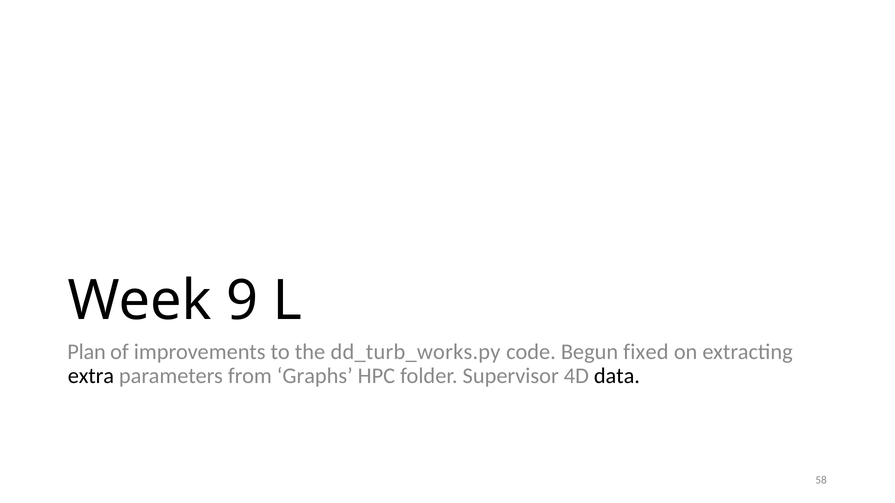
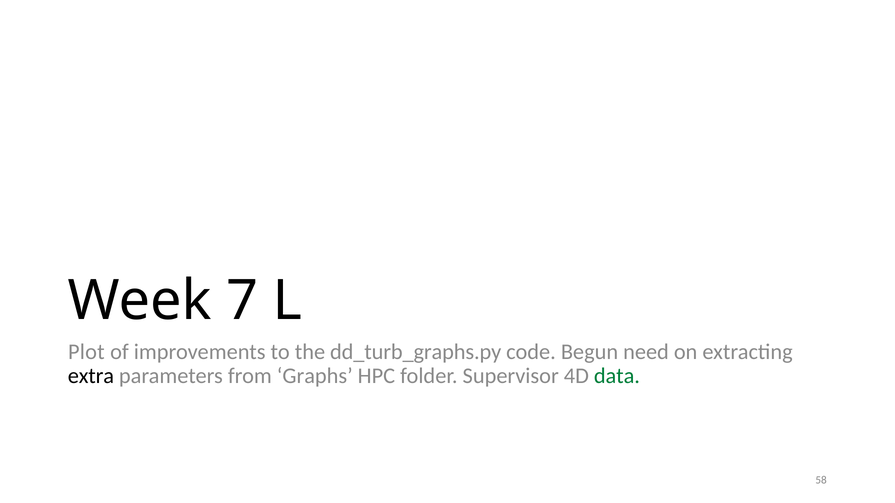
9: 9 -> 7 (242, 301)
Plan: Plan -> Plot (86, 352)
dd_turb_works.py: dd_turb_works.py -> dd_turb_graphs.py (416, 352)
fixed: fixed -> need (646, 352)
data colour: black -> green (617, 376)
